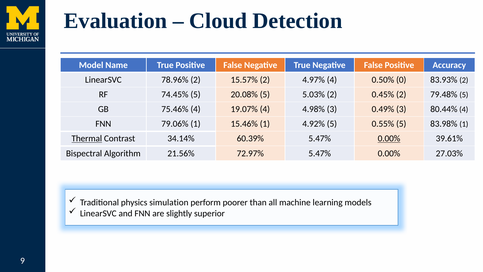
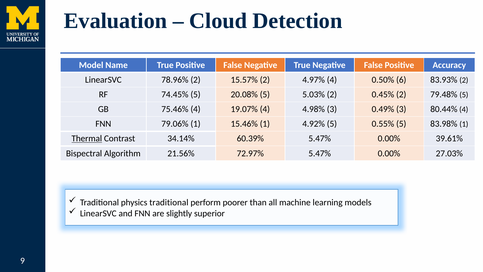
0: 0 -> 6 (401, 80)
0.00% underline: present -> none (389, 139)
physics simulation: simulation -> traditional (169, 202)
